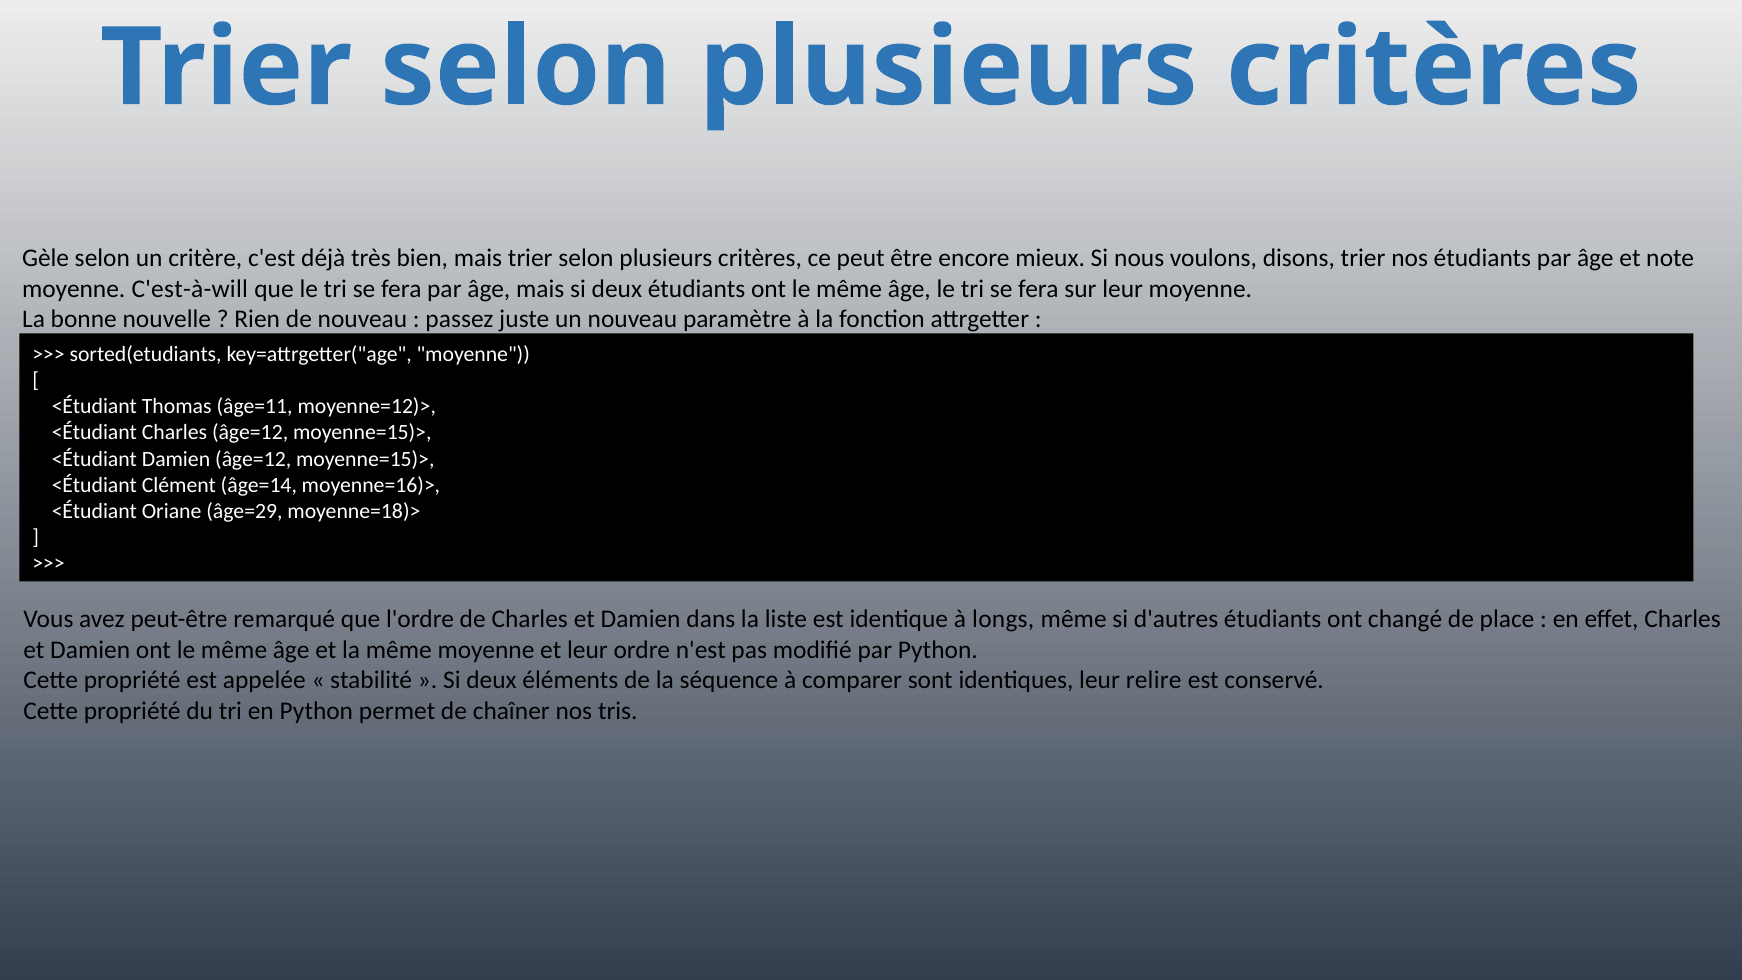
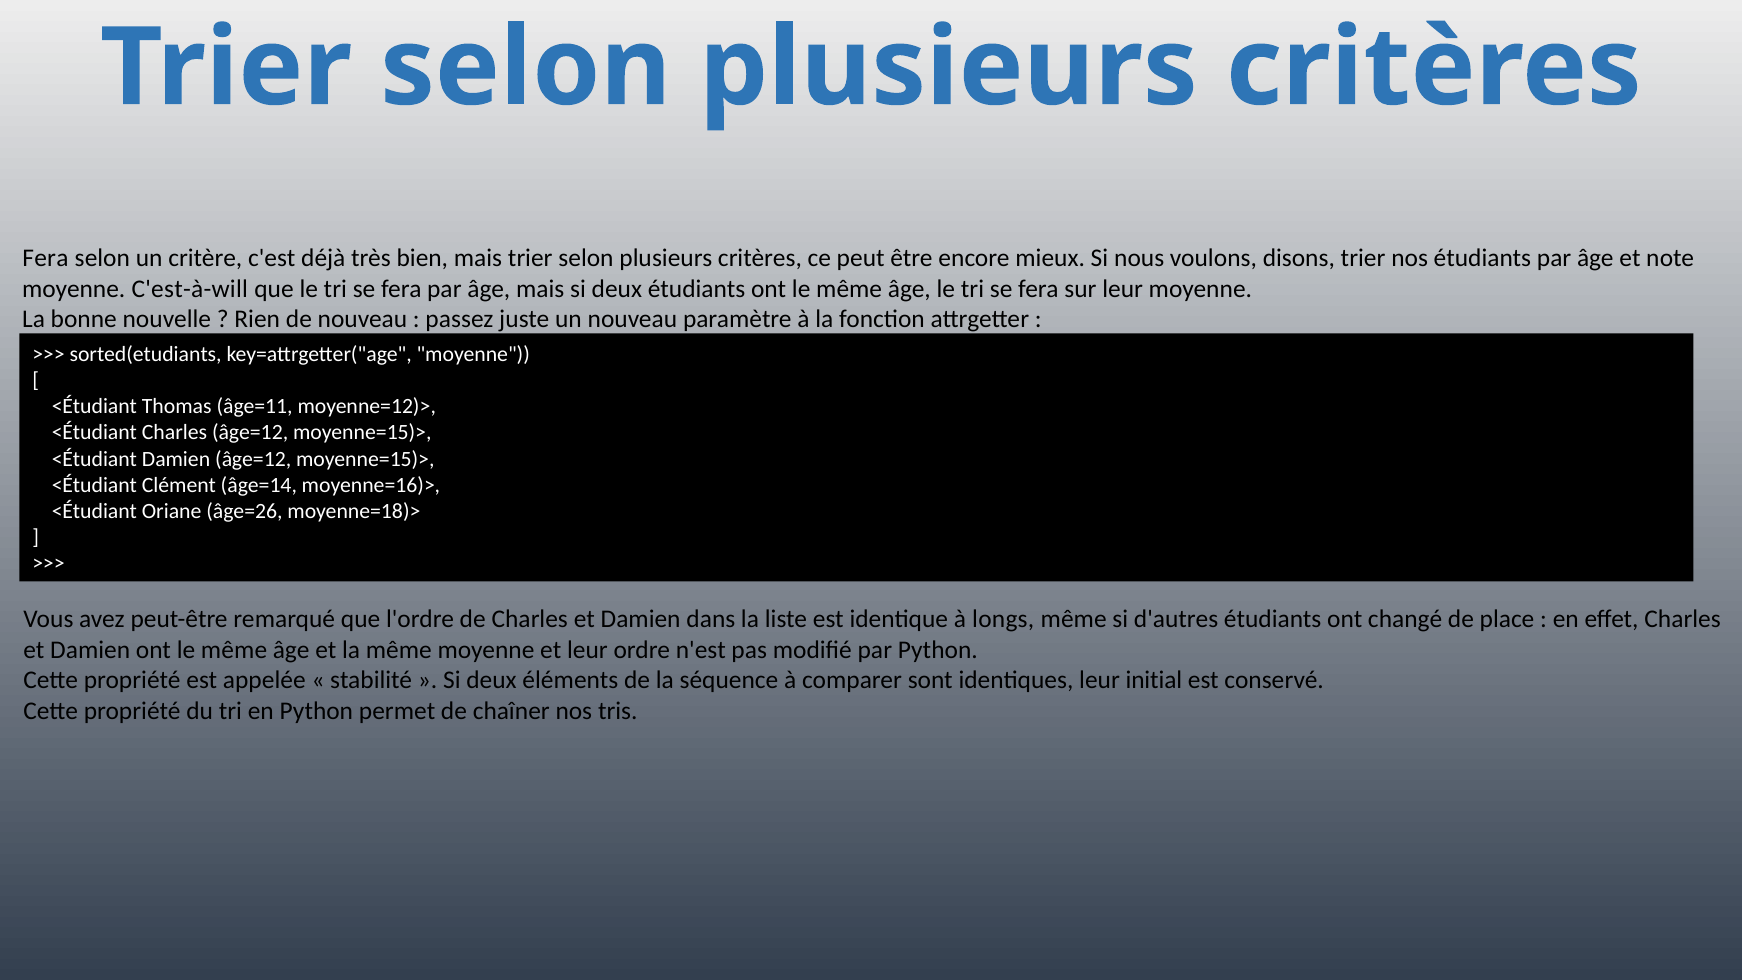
Gèle: Gèle -> Fera (45, 258)
âge=29: âge=29 -> âge=26 (244, 511)
relire: relire -> initial (1154, 681)
